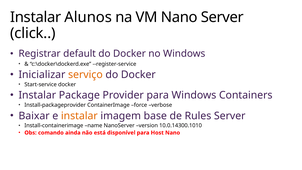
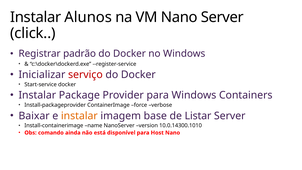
default: default -> padrão (80, 54)
serviço colour: orange -> red (85, 75)
Rules: Rules -> Listar (198, 116)
